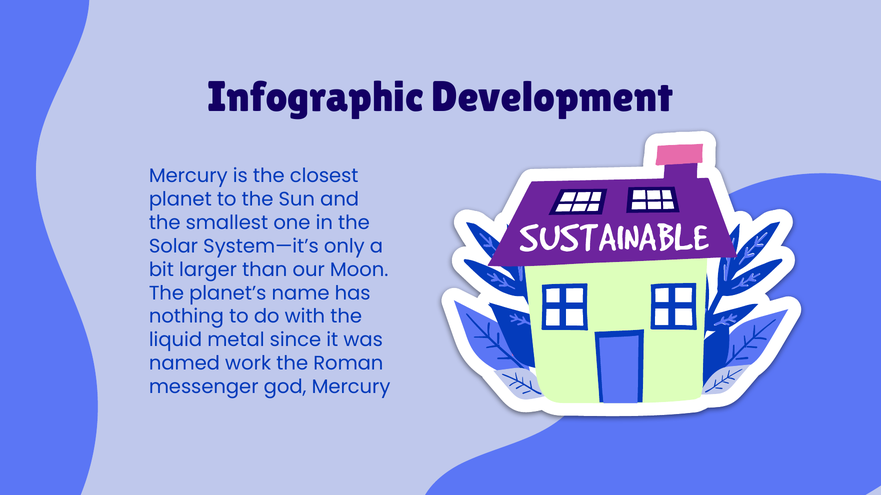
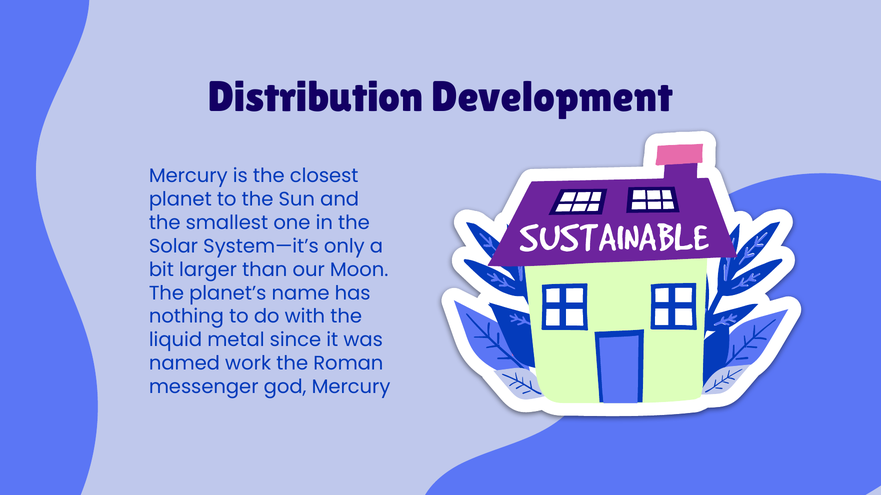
Infographic: Infographic -> Distribution (316, 97)
